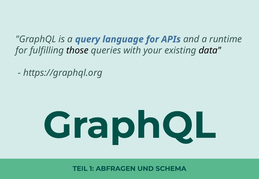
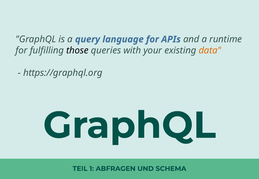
data colour: black -> orange (210, 51)
